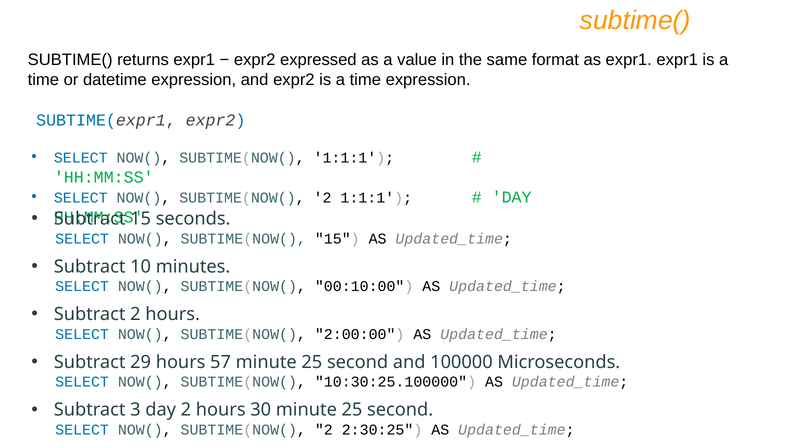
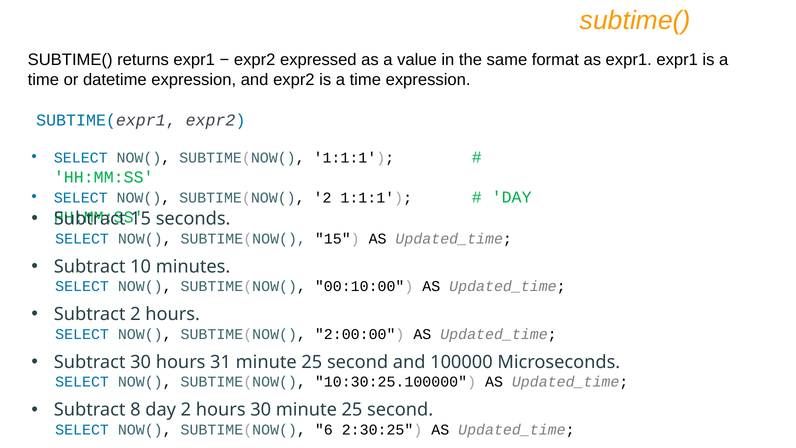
Subtract 29: 29 -> 30 (141, 362)
57: 57 -> 31 (221, 362)
3: 3 -> 8 (135, 410)
2: 2 -> 6 (324, 429)
